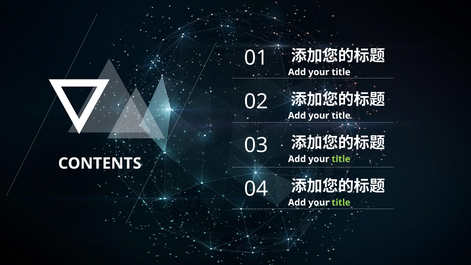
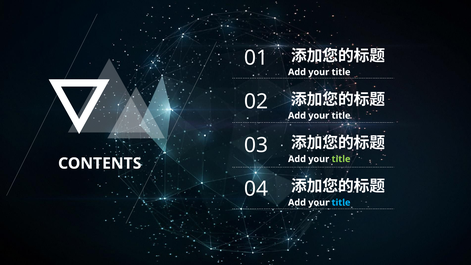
title colour: light green -> light blue (341, 202)
